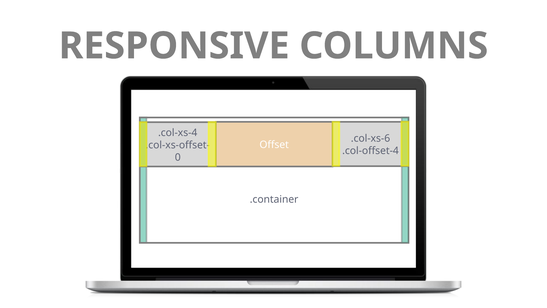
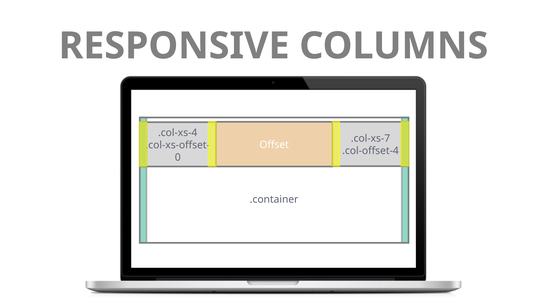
.col-xs-6: .col-xs-6 -> .col-xs-7 (371, 138)
